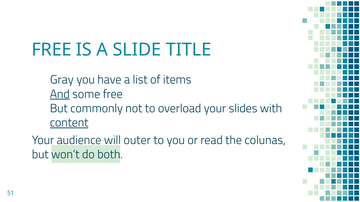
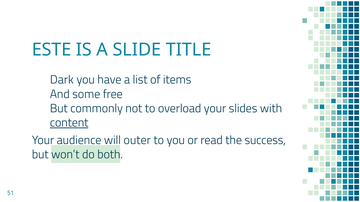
FREE: FREE -> ESTE (52, 50)
Gray: Gray -> Dark (62, 80)
And underline: present -> none (60, 94)
colunas: colunas -> success (265, 140)
